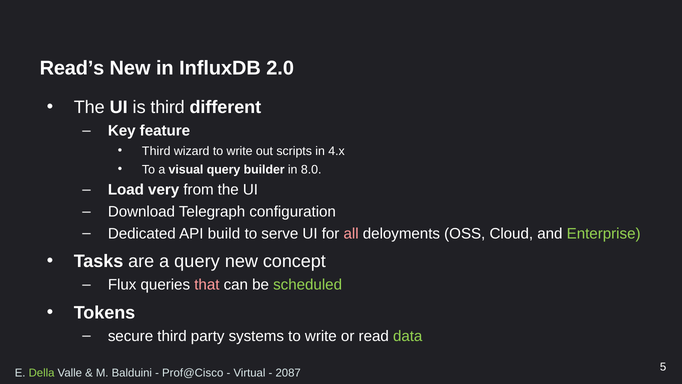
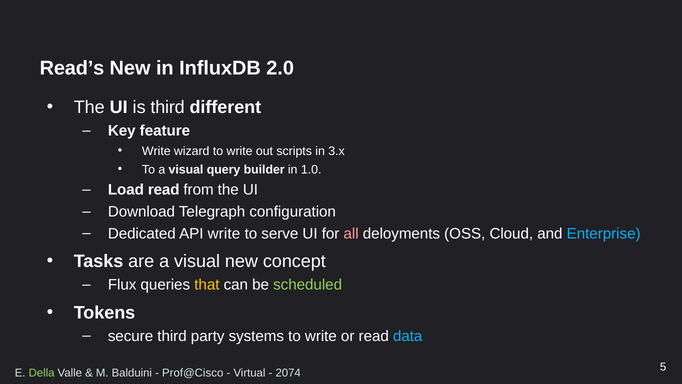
Third: Third -> Write (156, 151)
4.x: 4.x -> 3.x (336, 151)
8.0: 8.0 -> 1.0 (311, 169)
Load very: very -> read (164, 190)
API build: build -> write (224, 234)
Enterprise colour: light green -> light blue (604, 234)
are a query: query -> visual (197, 261)
that colour: pink -> yellow (207, 285)
data colour: light green -> light blue (408, 336)
2087: 2087 -> 2074 (288, 373)
